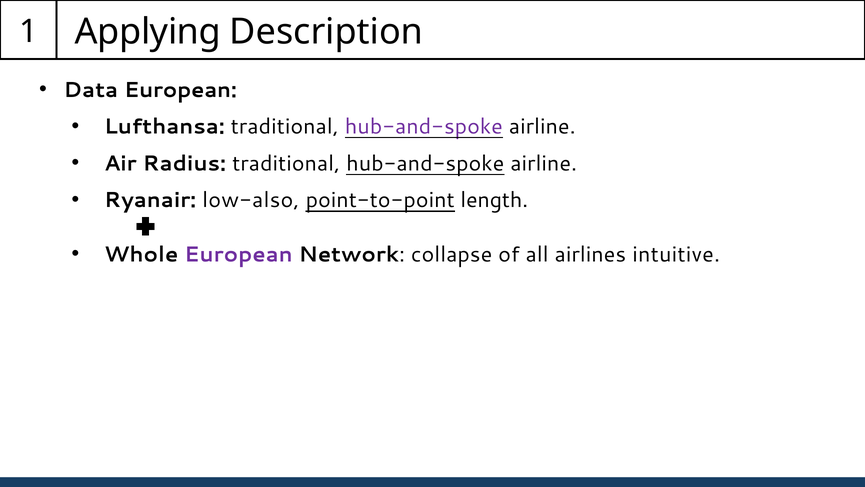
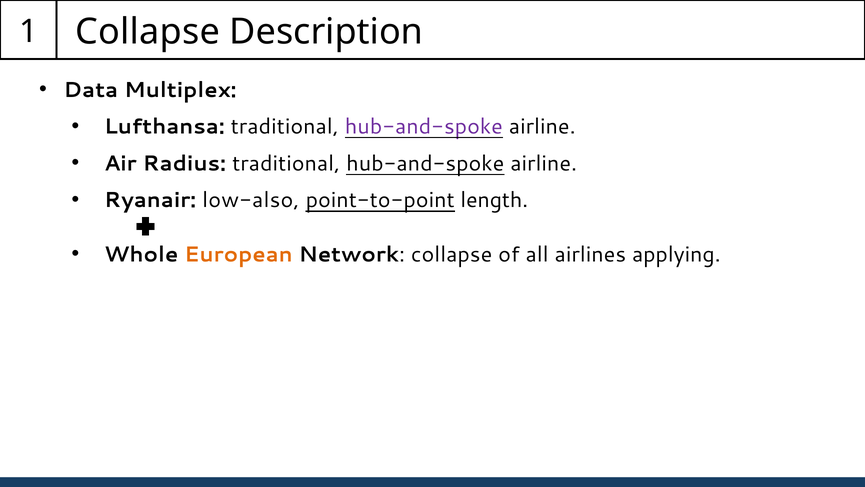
1 Applying: Applying -> Collapse (148, 32)
Data European: European -> Multiplex (180, 90)
European colour: purple -> orange (238, 254)
intuitive: intuitive -> applying (676, 254)
